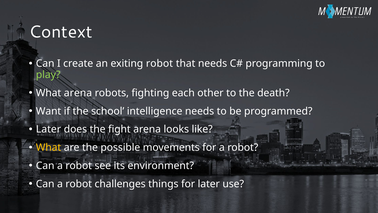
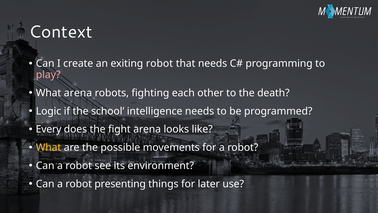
play colour: light green -> pink (48, 75)
Want: Want -> Logic (49, 111)
Later: Later -> Every (49, 129)
challenges: challenges -> presenting (120, 184)
